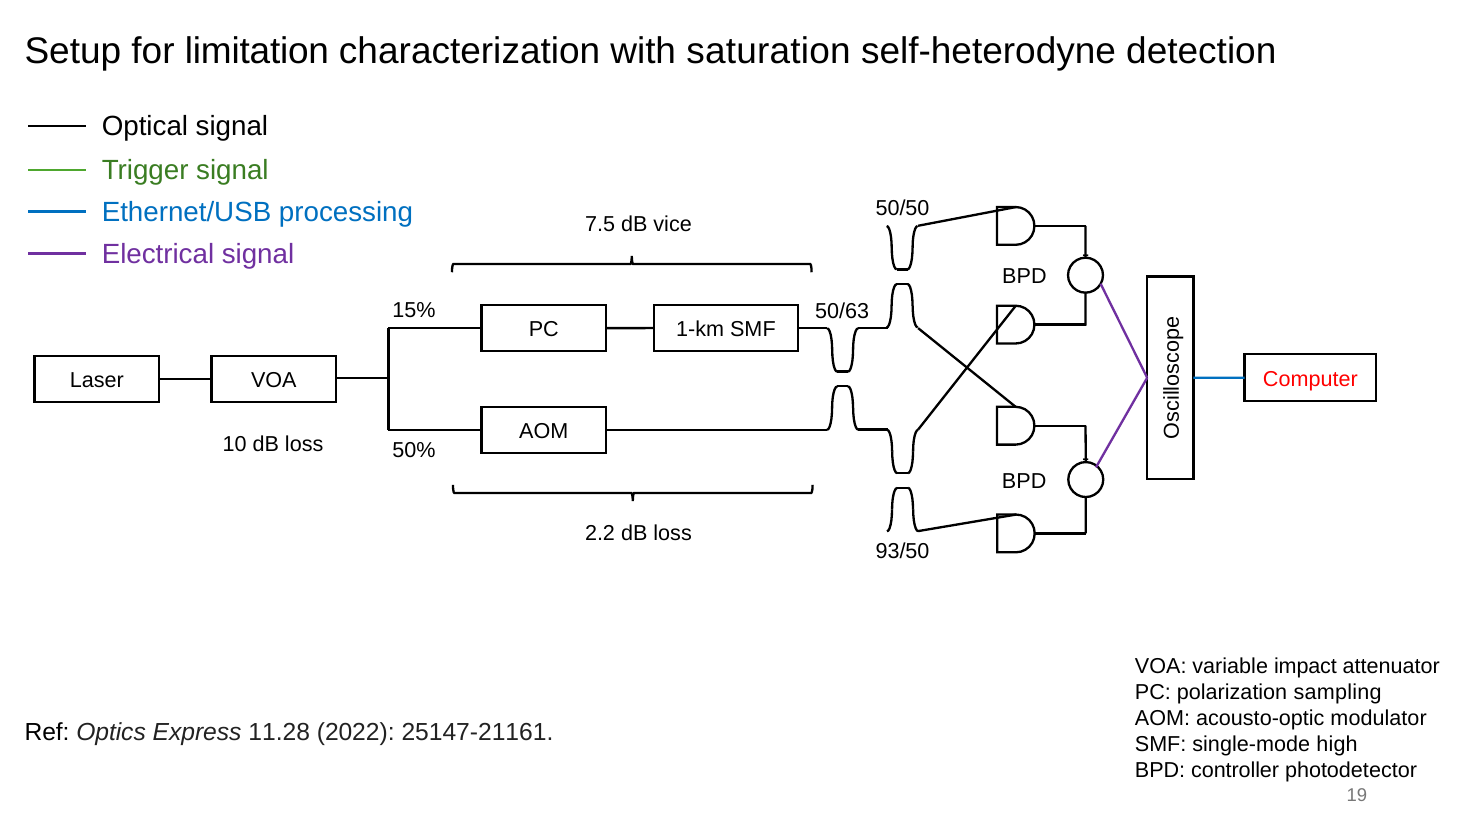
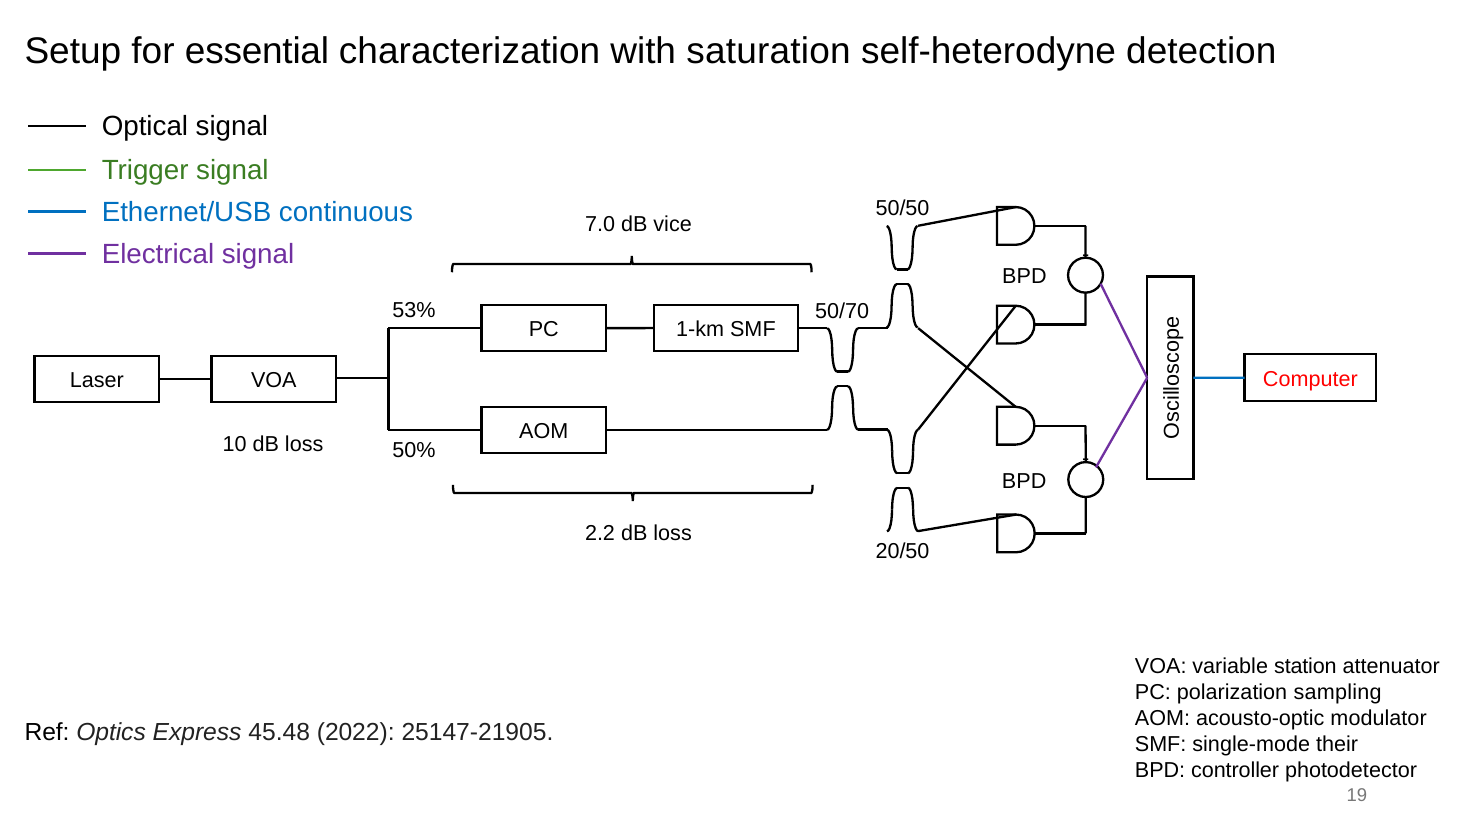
limitation: limitation -> essential (257, 51)
processing: processing -> continuous (346, 212)
7.5: 7.5 -> 7.0 (600, 224)
15%: 15% -> 53% (414, 310)
50/63: 50/63 -> 50/70 (842, 312)
93/50: 93/50 -> 20/50 (903, 551)
impact: impact -> station (1305, 666)
11.28: 11.28 -> 45.48 (279, 732)
25147-21161: 25147-21161 -> 25147-21905 (477, 732)
high: high -> their (1337, 744)
